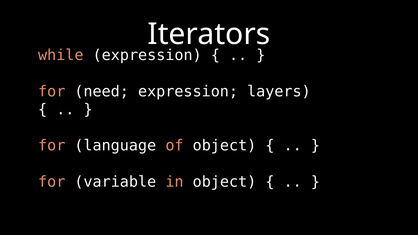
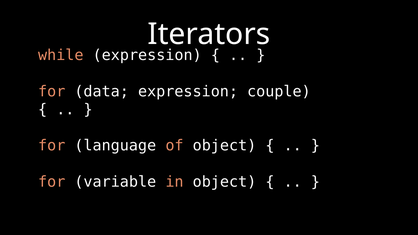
need: need -> data (102, 91)
layers: layers -> couple (279, 91)
